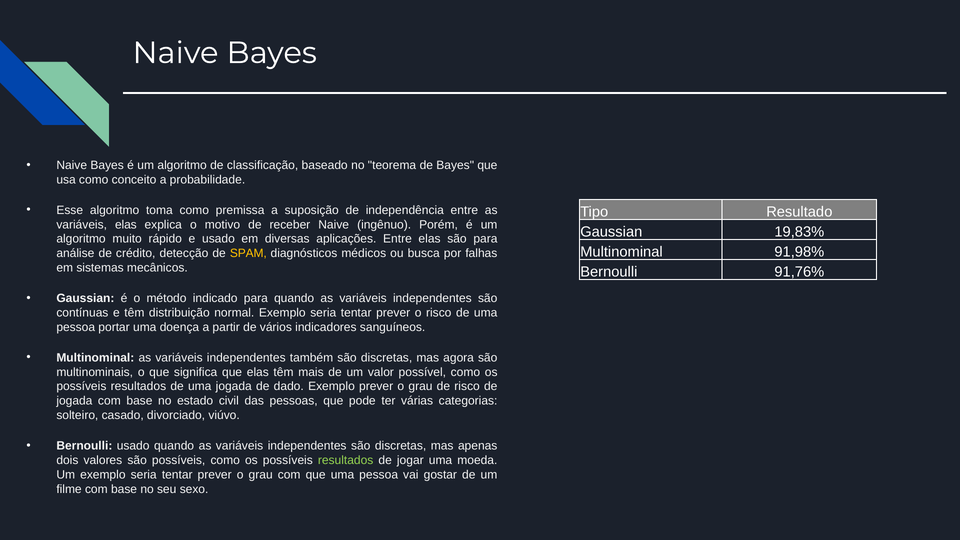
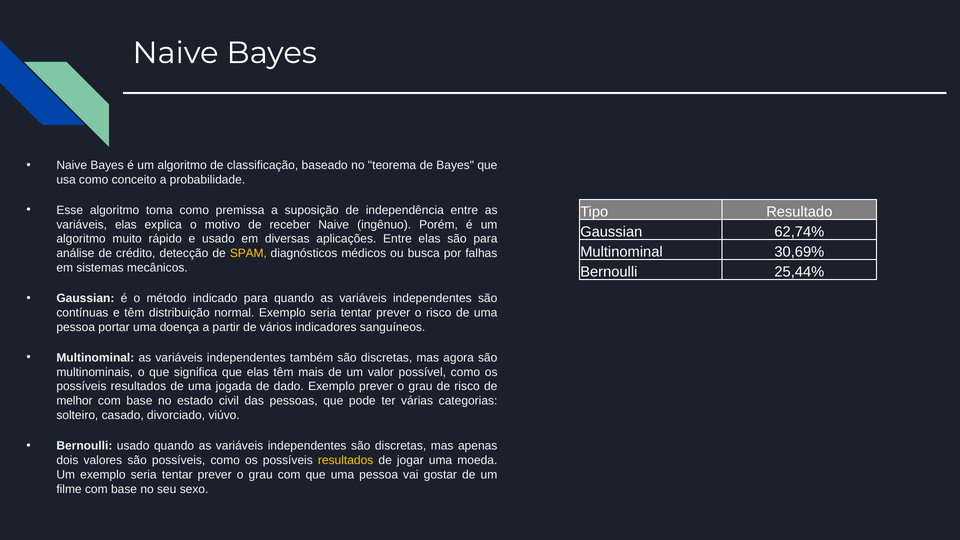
19,83%: 19,83% -> 62,74% (799, 232)
91,98%: 91,98% -> 30,69% (799, 252)
91,76%: 91,76% -> 25,44% (799, 272)
jogada: jogada -> melhor (74, 401)
resultados colour: light green -> yellow (346, 460)
